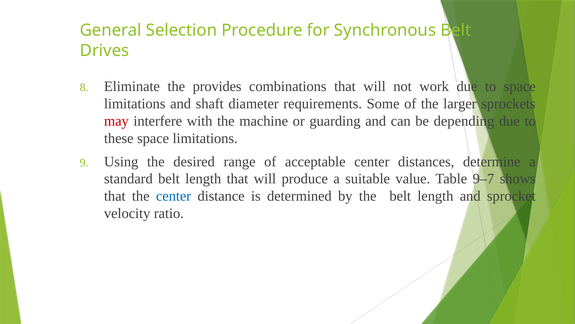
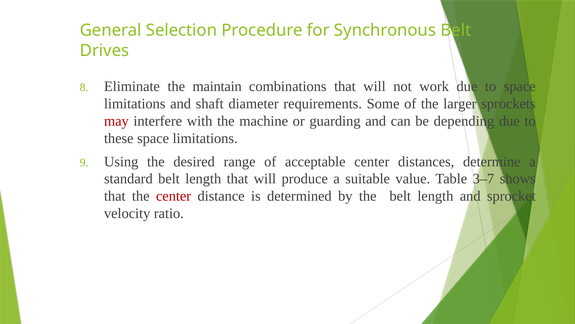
provides: provides -> maintain (217, 86)
9–7: 9–7 -> 3–7 (483, 179)
center colour: blue -> red (174, 196)
